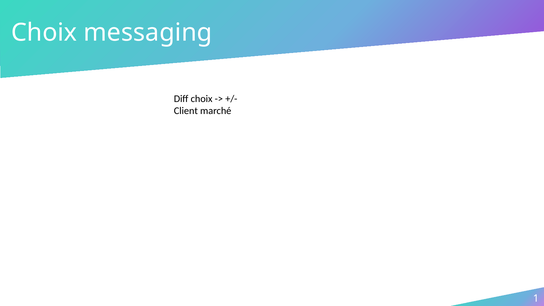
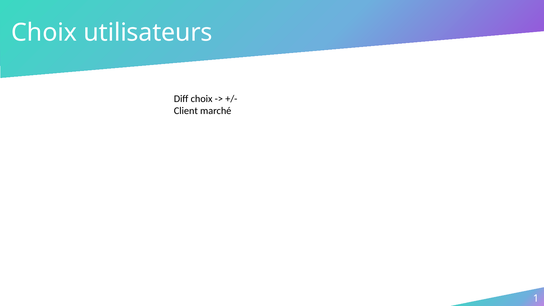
messaging: messaging -> utilisateurs (148, 33)
